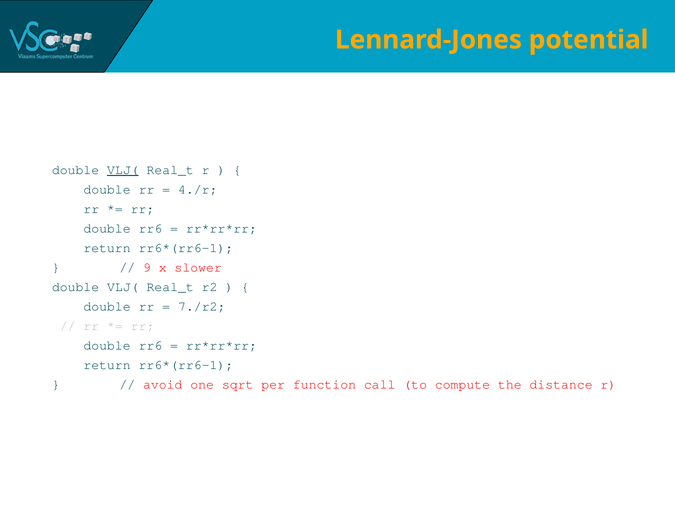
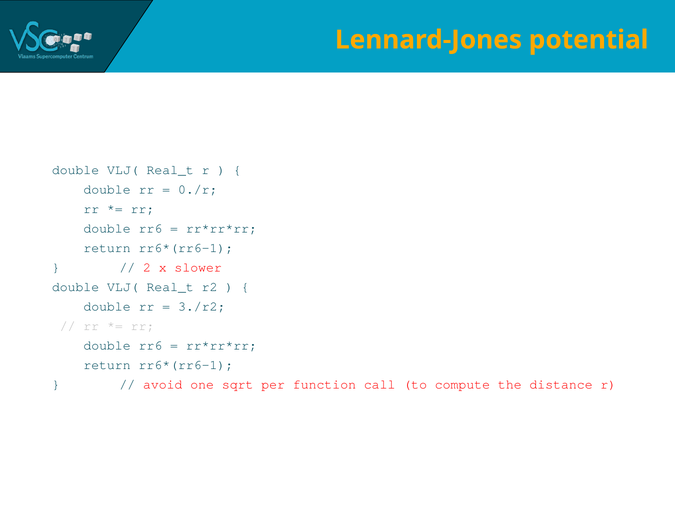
VLJ( underline: present -> none (123, 170)
4./r: 4./r -> 0./r (198, 190)
9: 9 -> 2 (147, 268)
7./r2: 7./r2 -> 3./r2 (202, 307)
